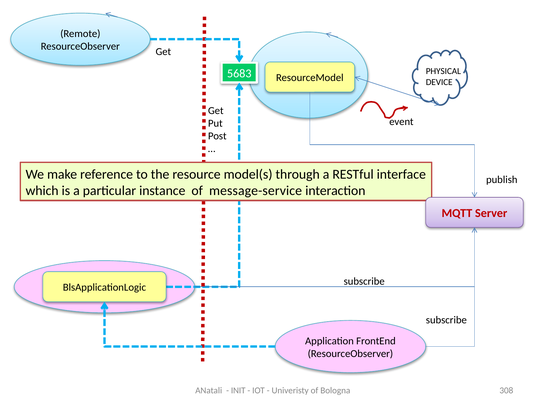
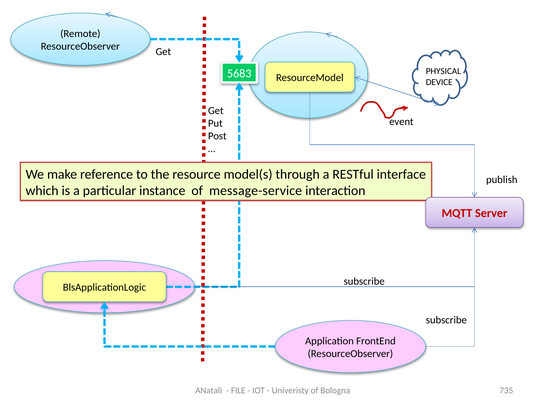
INIT: INIT -> FILE (238, 391)
308: 308 -> 735 (506, 391)
